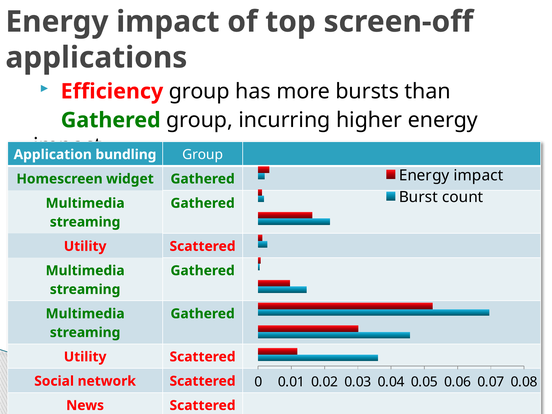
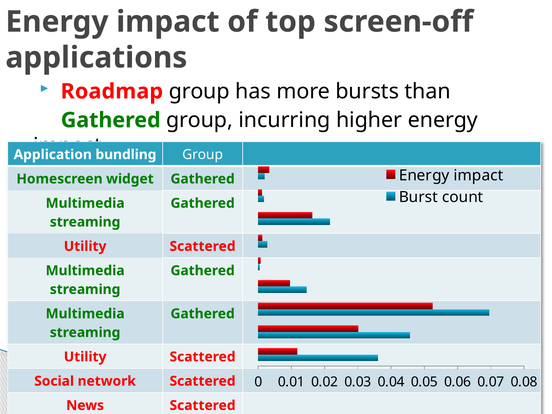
Efficiency: Efficiency -> Roadmap (112, 91)
